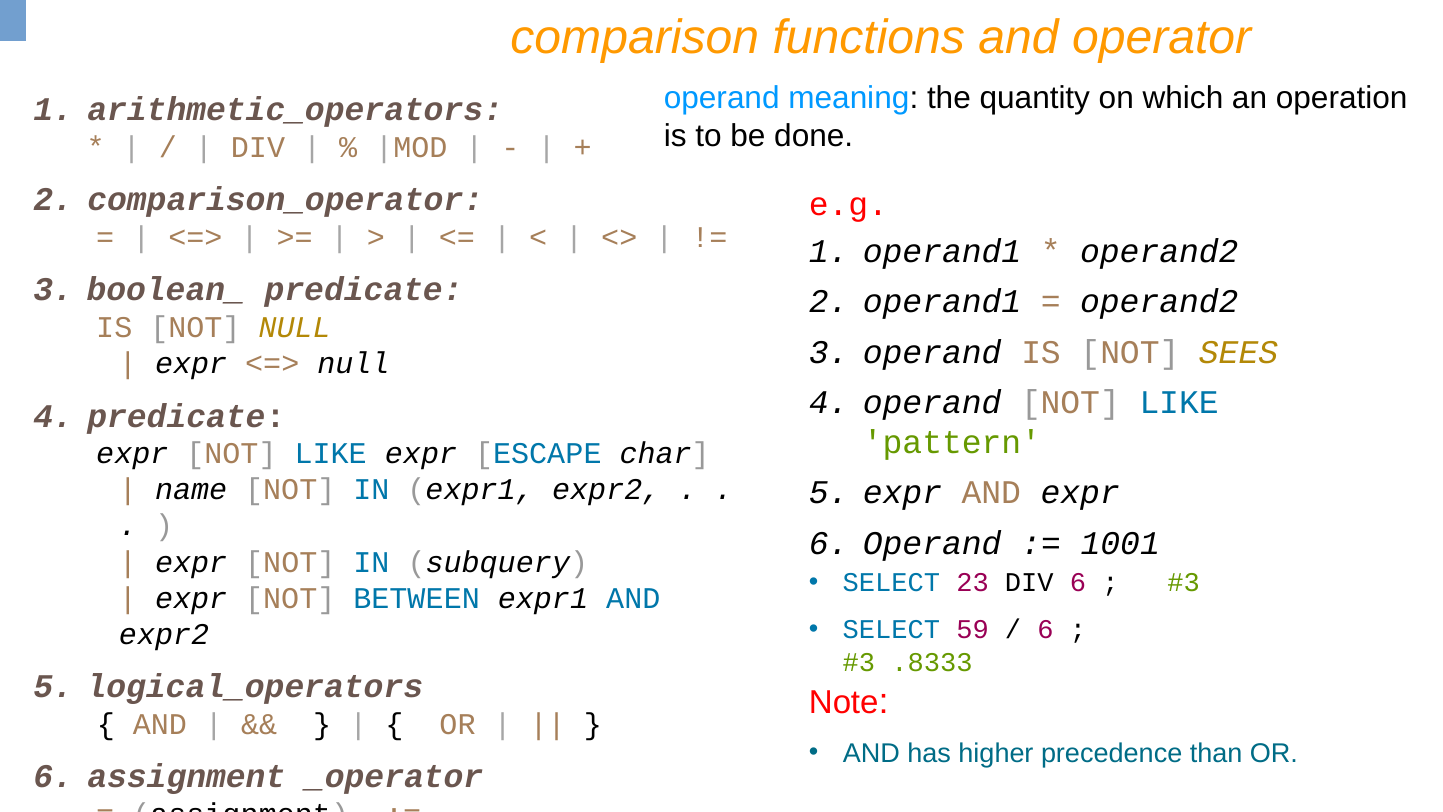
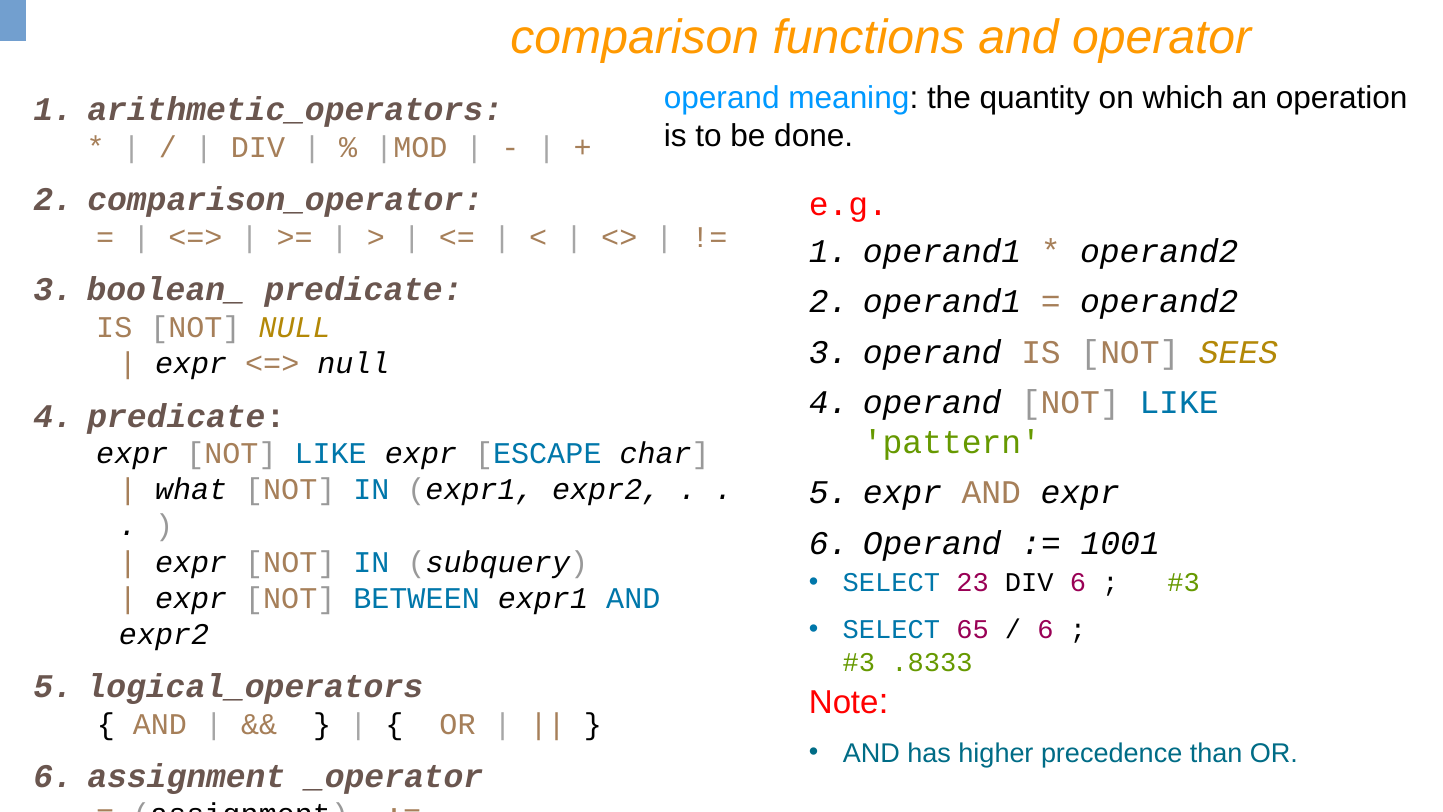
name: name -> what (191, 490)
59: 59 -> 65 (973, 630)
